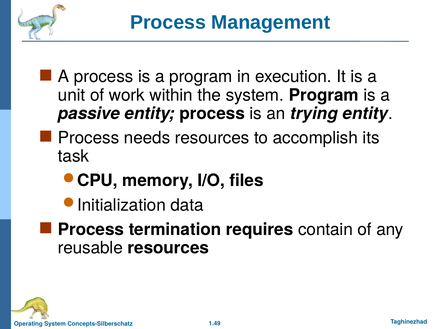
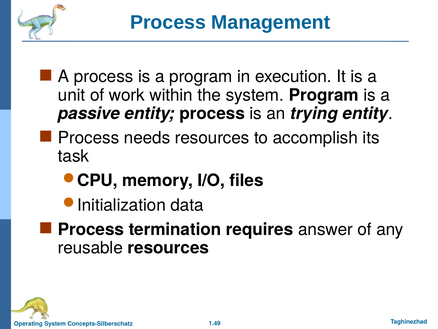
contain: contain -> answer (325, 229)
